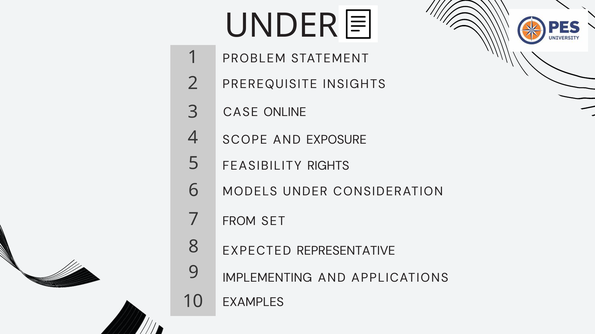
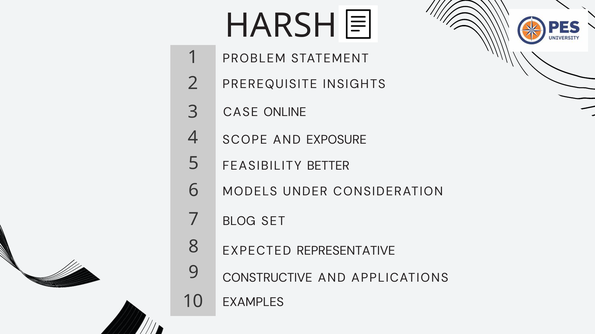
UNDER: UNDER -> HARSH (281, 26)
RIGHTS: RIGHTS -> BETTER (328, 166)
FROM: FROM -> BLOG (239, 222)
IMPLEMENTING: IMPLEMENTING -> CONSTRUCTIVE (267, 278)
